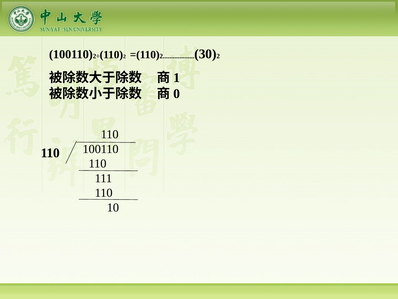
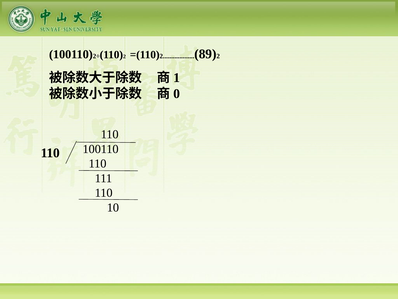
30: 30 -> 89 (205, 54)
